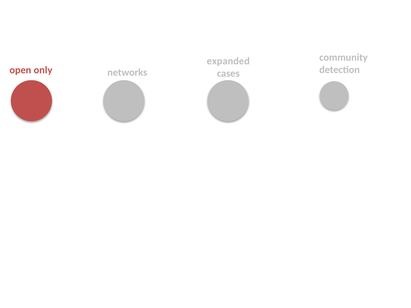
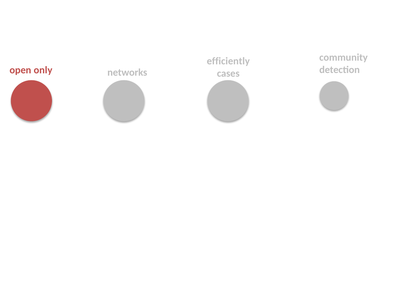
expanded: expanded -> efficiently (228, 61)
